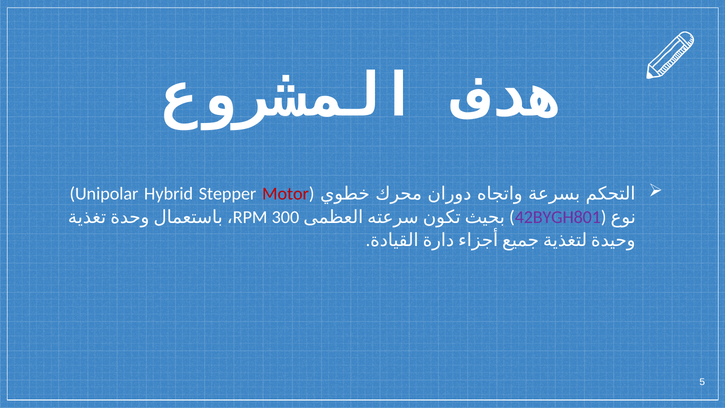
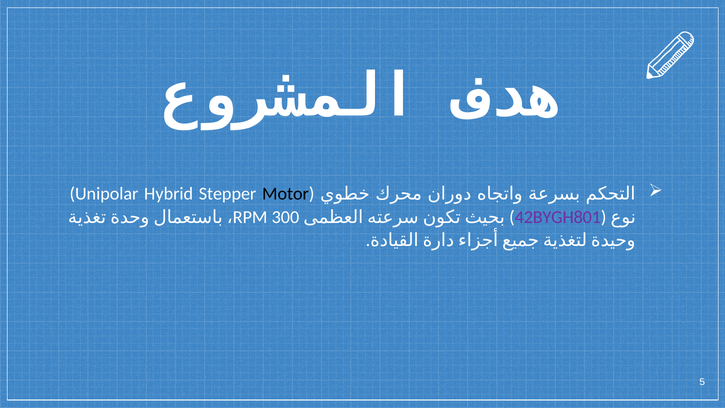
Motor colour: red -> black (285, 194)
